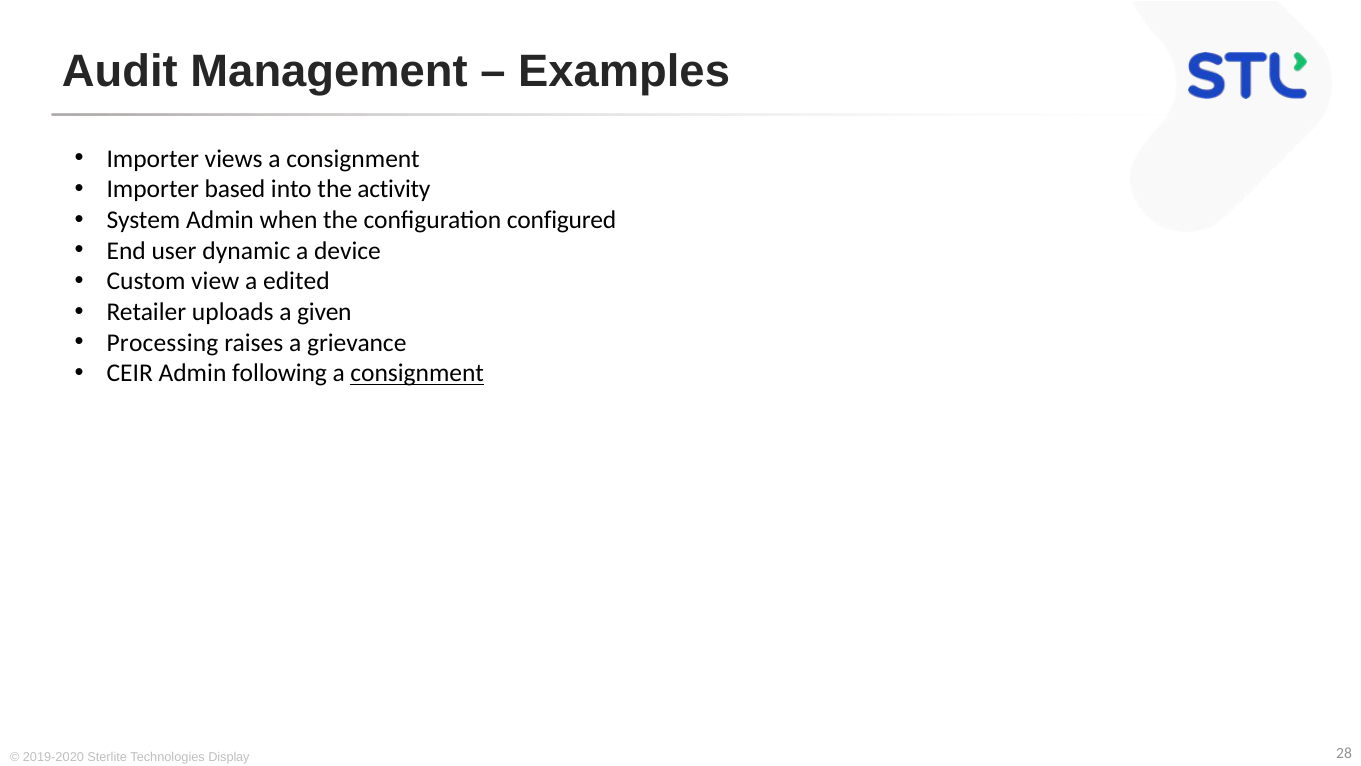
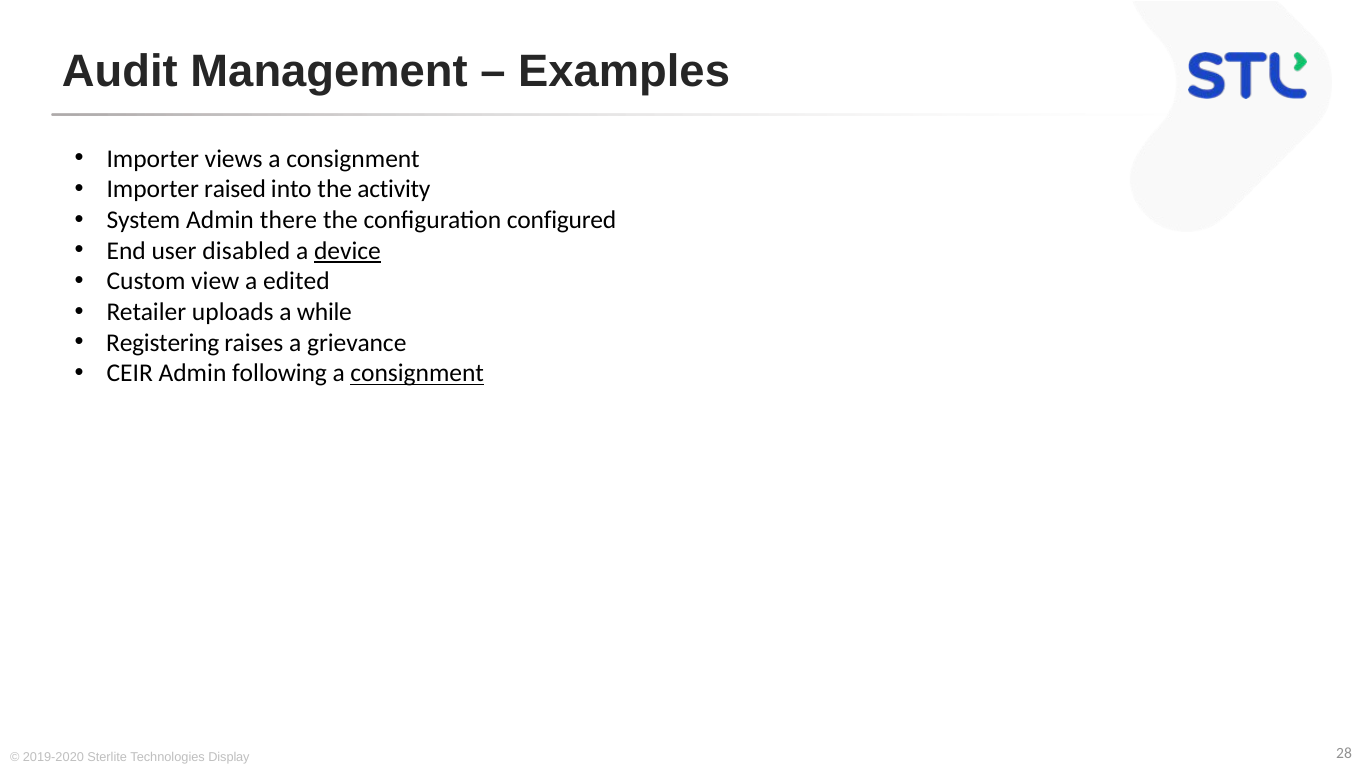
based: based -> raised (235, 189)
when: when -> there (288, 220)
dynamic: dynamic -> disabled (246, 251)
device underline: none -> present (347, 251)
given: given -> while (324, 312)
Processing: Processing -> Registering (163, 342)
